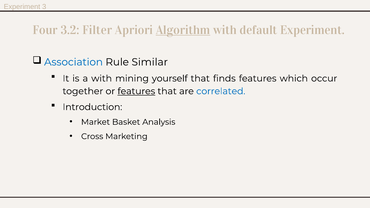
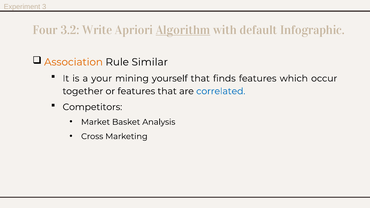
Filter: Filter -> Write (97, 30)
default Experiment: Experiment -> Infographic (312, 30)
Association colour: blue -> orange (73, 62)
a with: with -> your (102, 78)
features underline: present -> none (136, 91)
Introduction: Introduction -> Competitors (92, 107)
